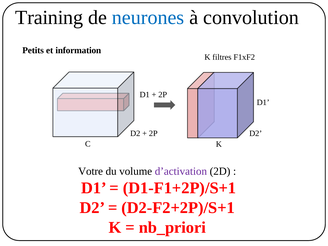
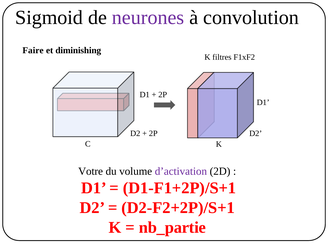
Training: Training -> Sigmoid (49, 17)
neurones colour: blue -> purple (148, 17)
Petits: Petits -> Faire (33, 50)
information: information -> diminishing (78, 50)
nb_priori: nb_priori -> nb_partie (172, 227)
